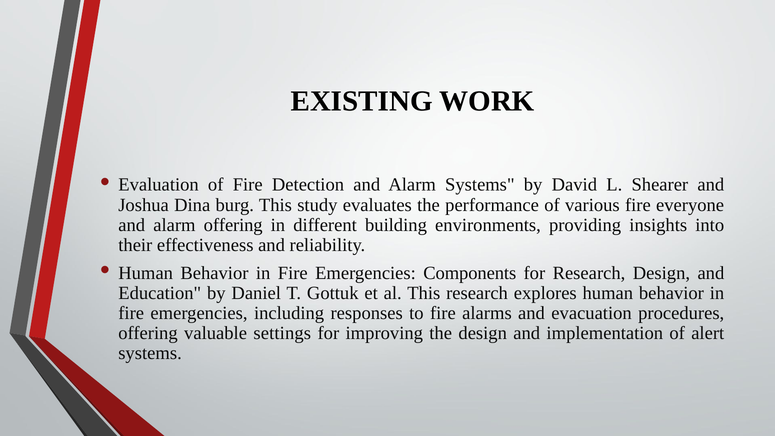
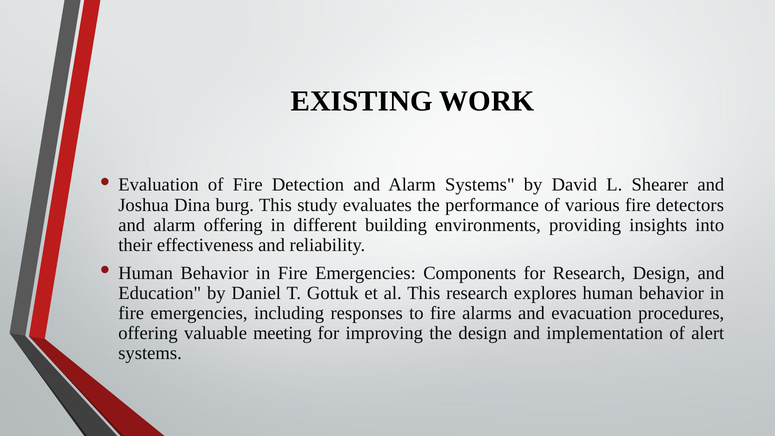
everyone: everyone -> detectors (690, 205)
settings: settings -> meeting (282, 333)
